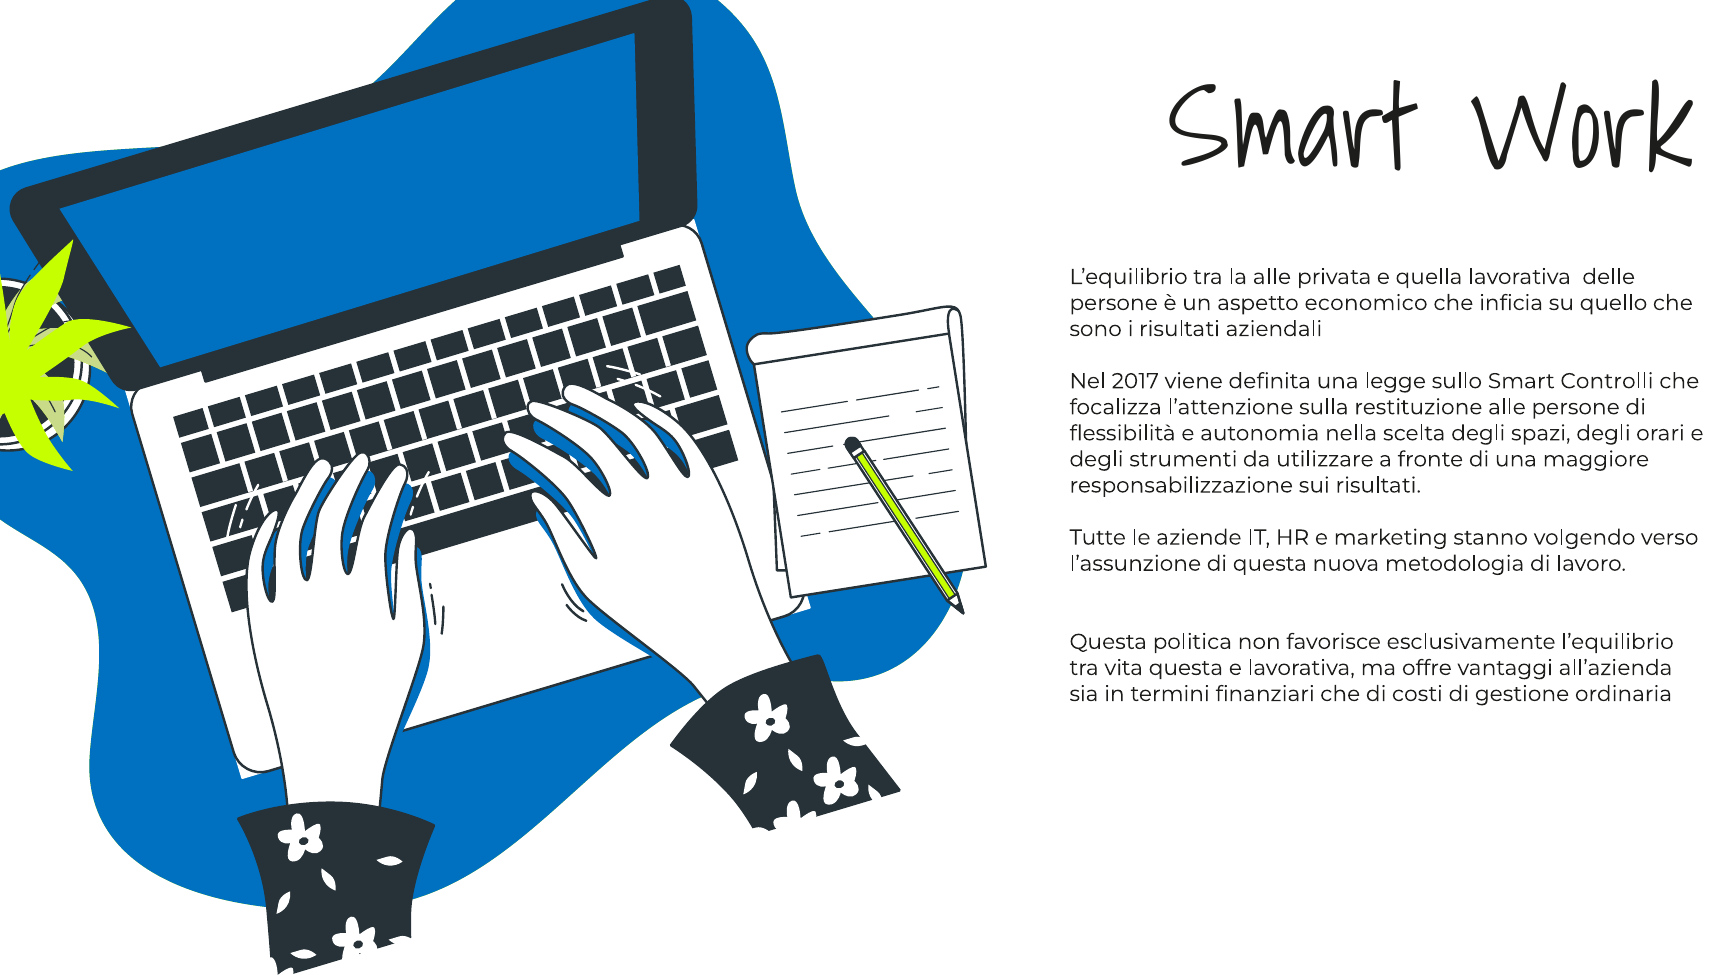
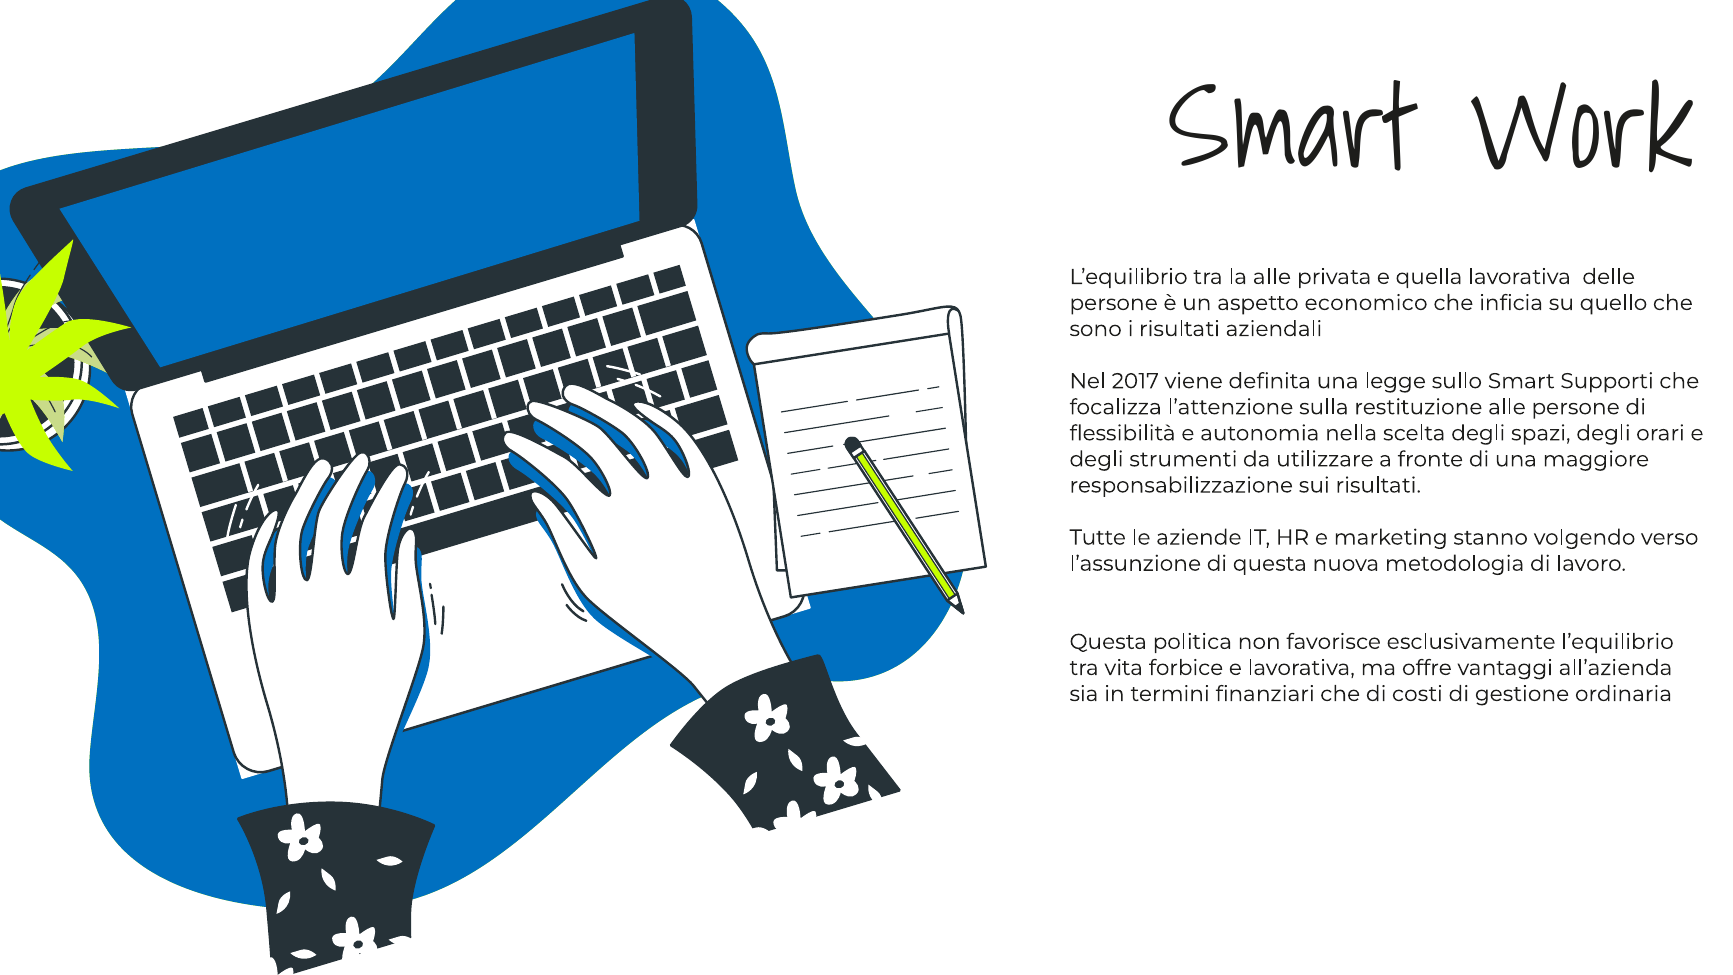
Controlli: Controlli -> Supporti (1607, 381)
vita questa: questa -> forbice (1186, 668)
